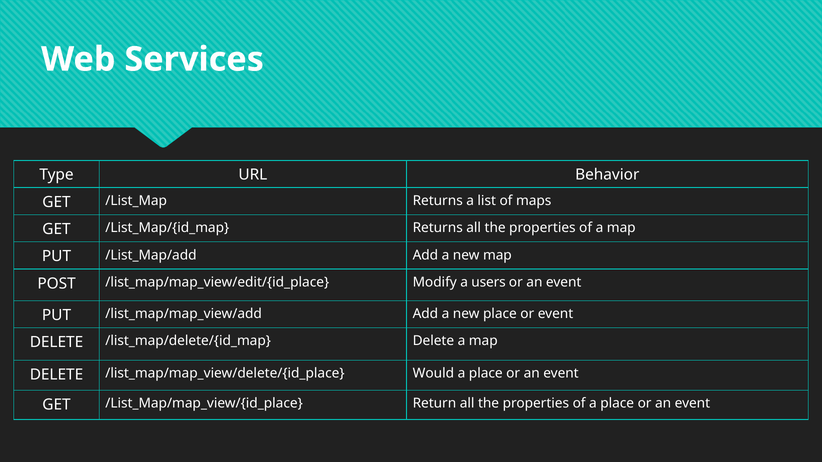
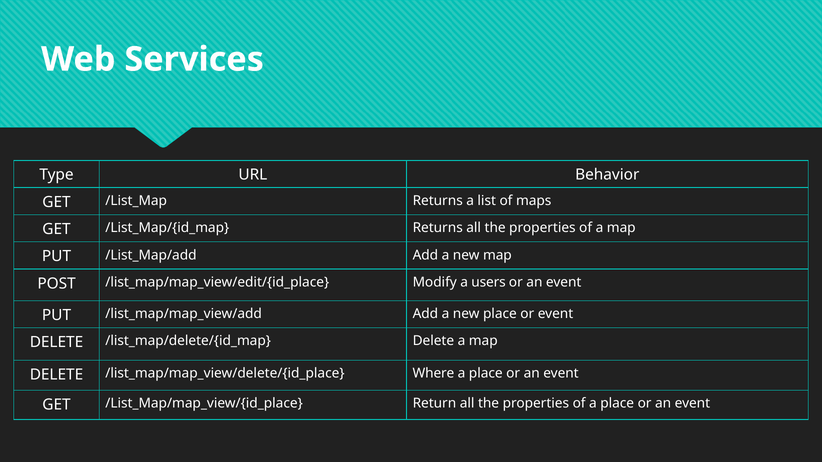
Would: Would -> Where (433, 374)
